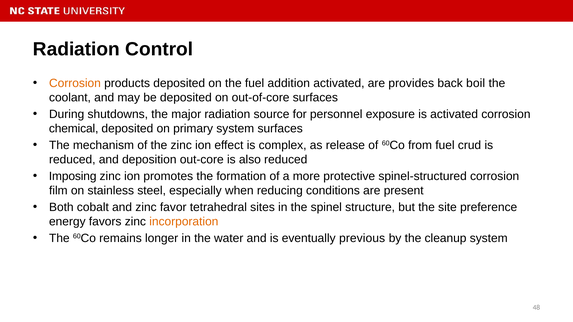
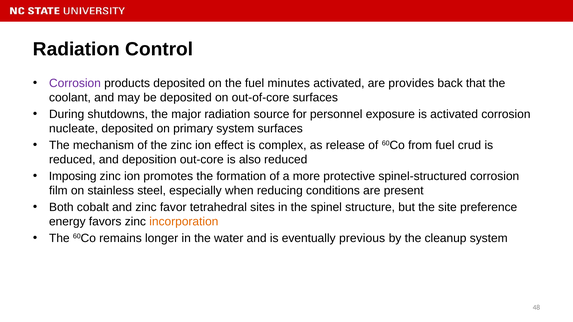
Corrosion colour: orange -> purple (75, 83)
addition: addition -> minutes (289, 83)
boil: boil -> that (476, 83)
chemical: chemical -> nucleate (74, 129)
